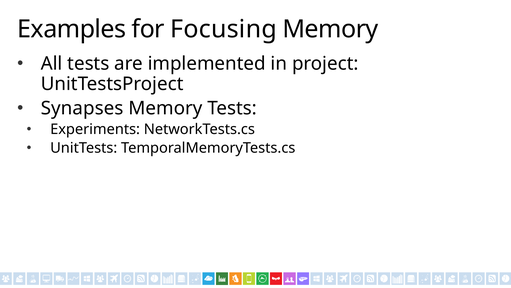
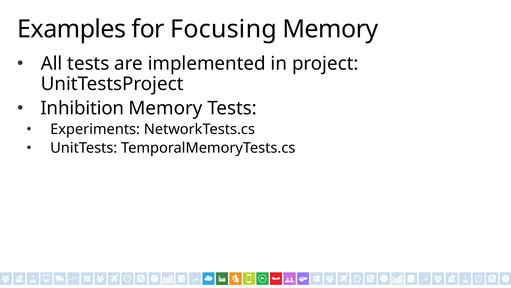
Synapses: Synapses -> Inhibition (82, 108)
